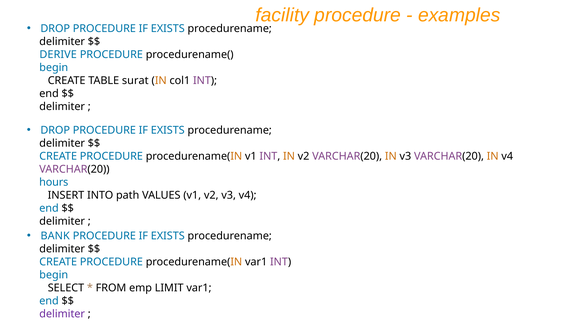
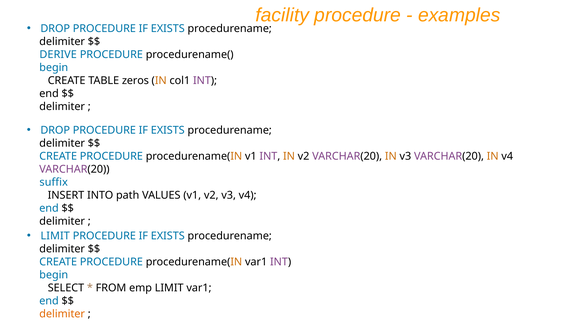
surat: surat -> zeros (135, 80)
hours: hours -> suffix (54, 182)
BANK: BANK -> LIMIT (55, 236)
delimiter colour: purple -> orange (62, 314)
